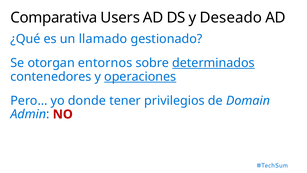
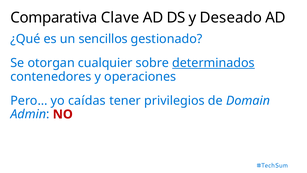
Users: Users -> Clave (120, 18)
llamado: llamado -> sencillos (103, 39)
entornos: entornos -> cualquier (105, 63)
operaciones underline: present -> none (140, 77)
donde: donde -> caídas (87, 101)
